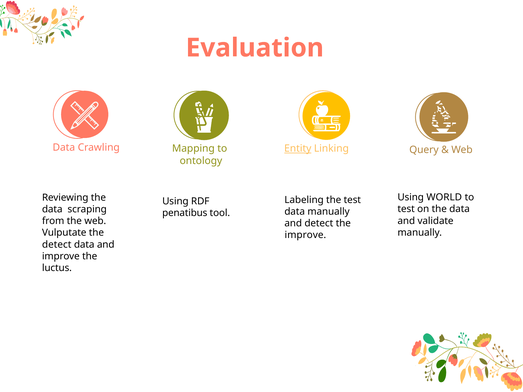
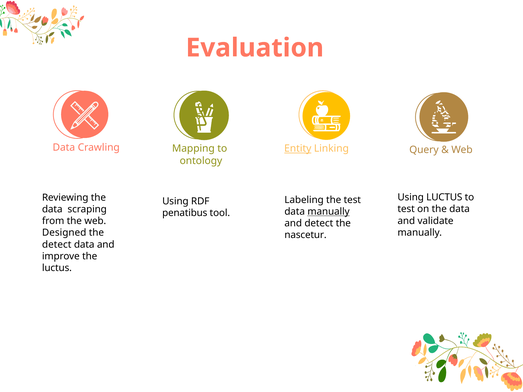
Using WORLD: WORLD -> LUCTUS (444, 197)
manually underline: none -> present (329, 212)
Vulputate: Vulputate -> Designed (64, 233)
improve: improve -> nascetur (306, 235)
